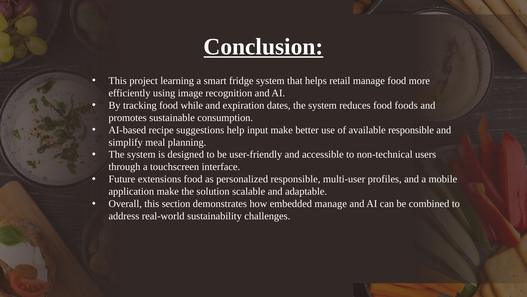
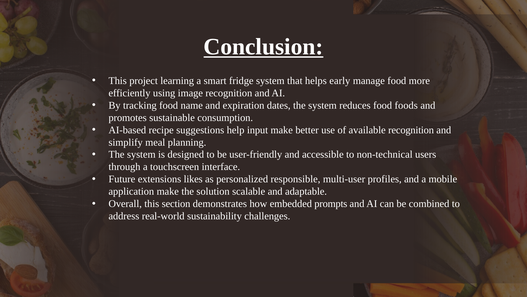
retail: retail -> early (340, 81)
while: while -> name (192, 105)
available responsible: responsible -> recognition (411, 130)
extensions food: food -> likes (193, 179)
embedded manage: manage -> prompts (331, 204)
